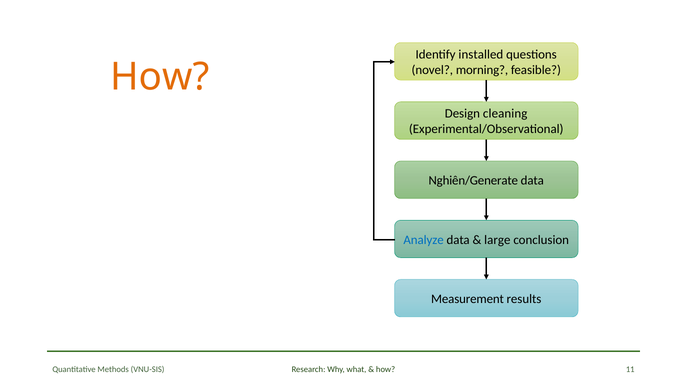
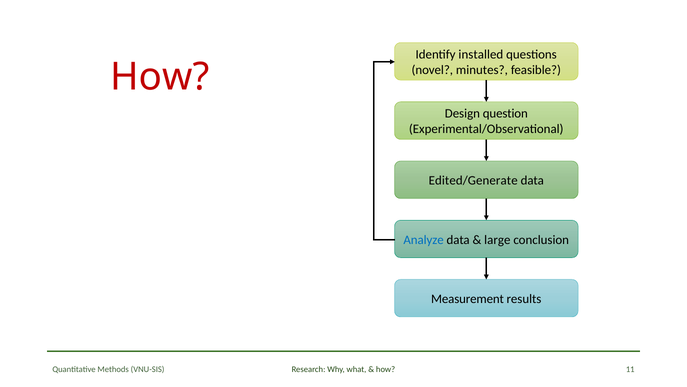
morning: morning -> minutes (482, 70)
How colour: orange -> red (160, 77)
cleaning: cleaning -> question (505, 114)
Nghiên/Generate: Nghiên/Generate -> Edited/Generate (473, 180)
